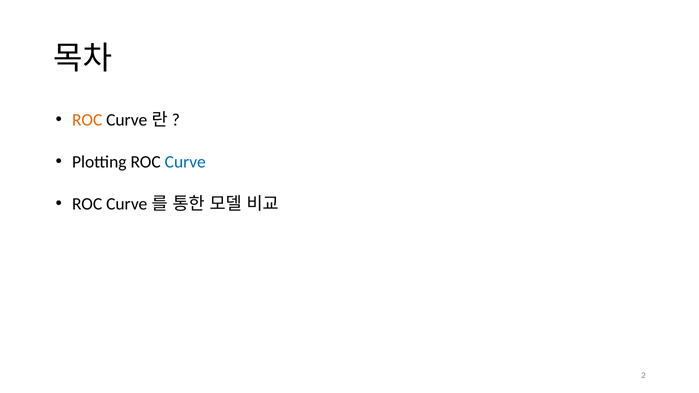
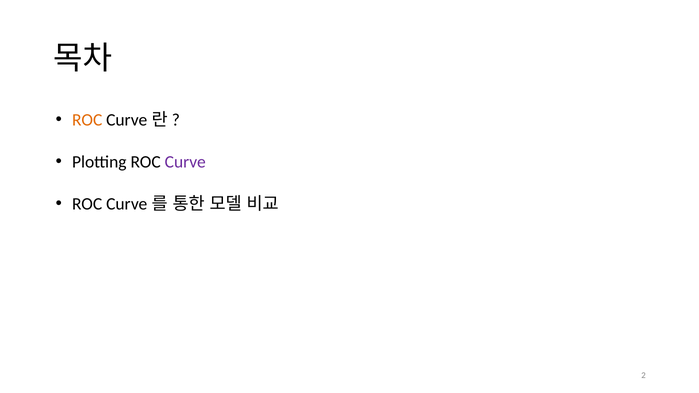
Curve colour: blue -> purple (185, 162)
